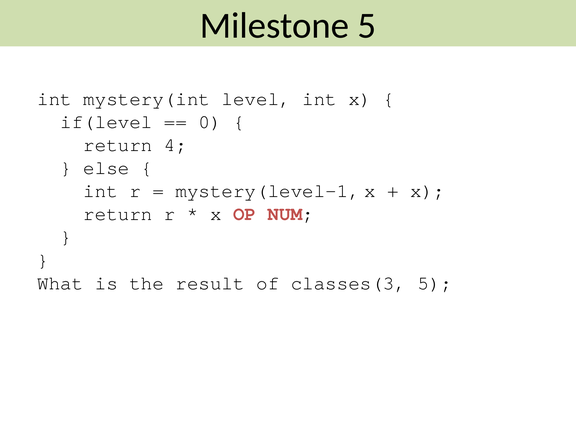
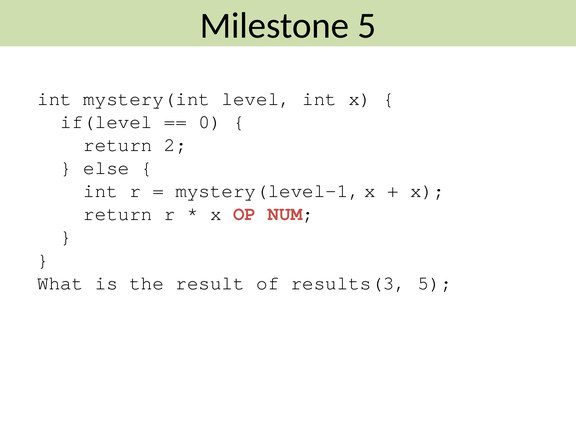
4: 4 -> 2 (175, 145)
classes(3: classes(3 -> results(3 (348, 283)
